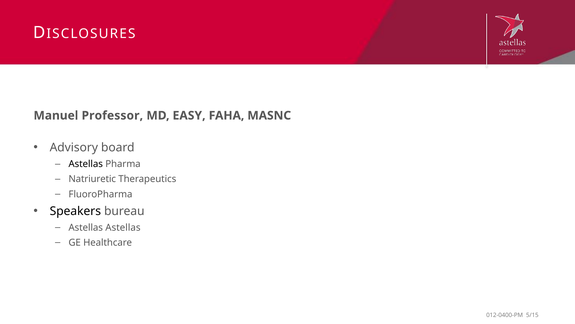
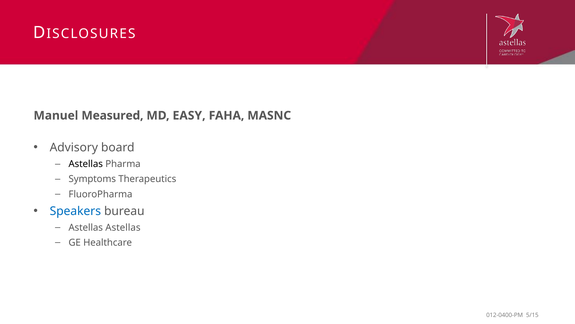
Professor: Professor -> Measured (112, 115)
Natriuretic: Natriuretic -> Symptoms (92, 179)
Speakers colour: black -> blue (75, 211)
